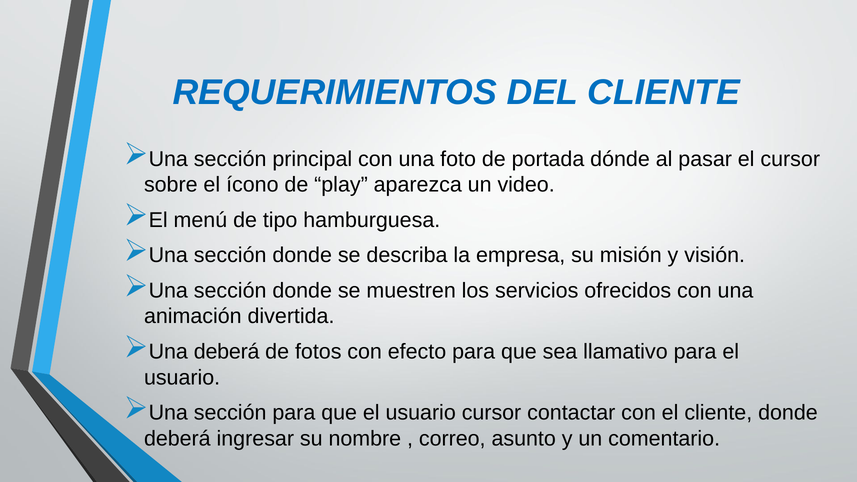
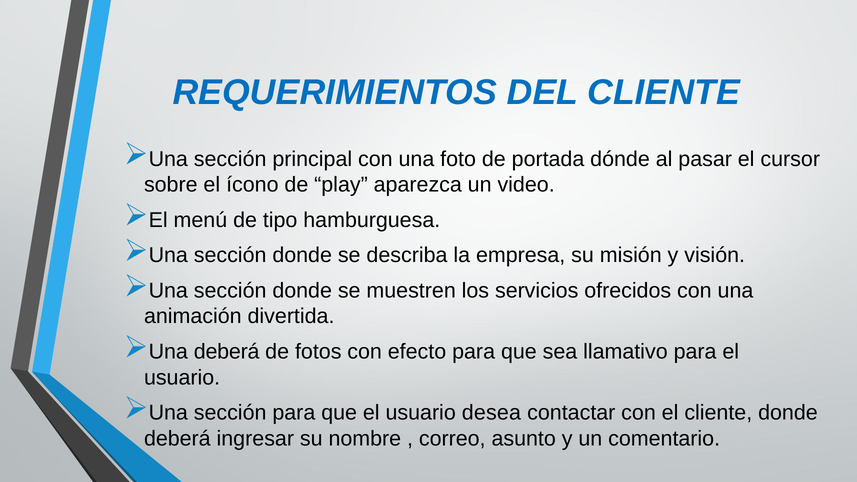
usuario cursor: cursor -> desea (491, 413)
